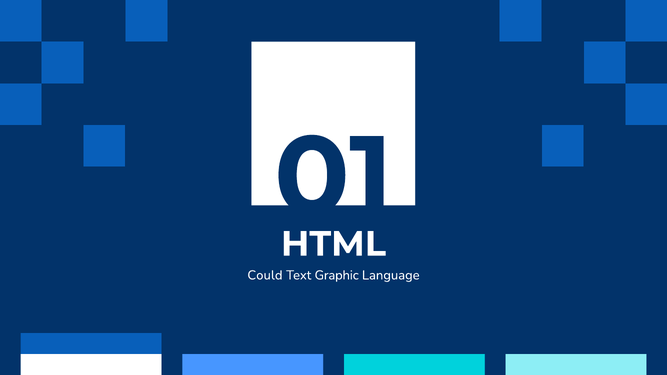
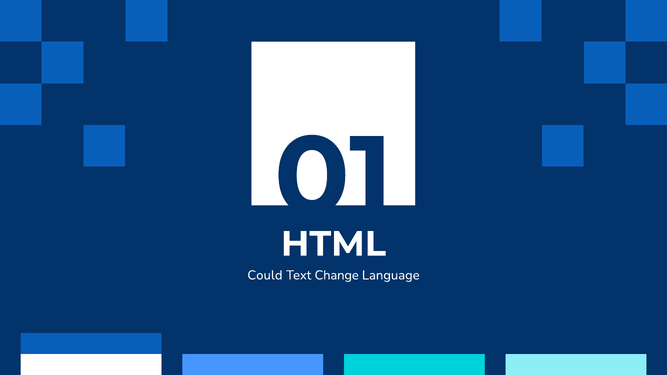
Graphic: Graphic -> Change (337, 275)
